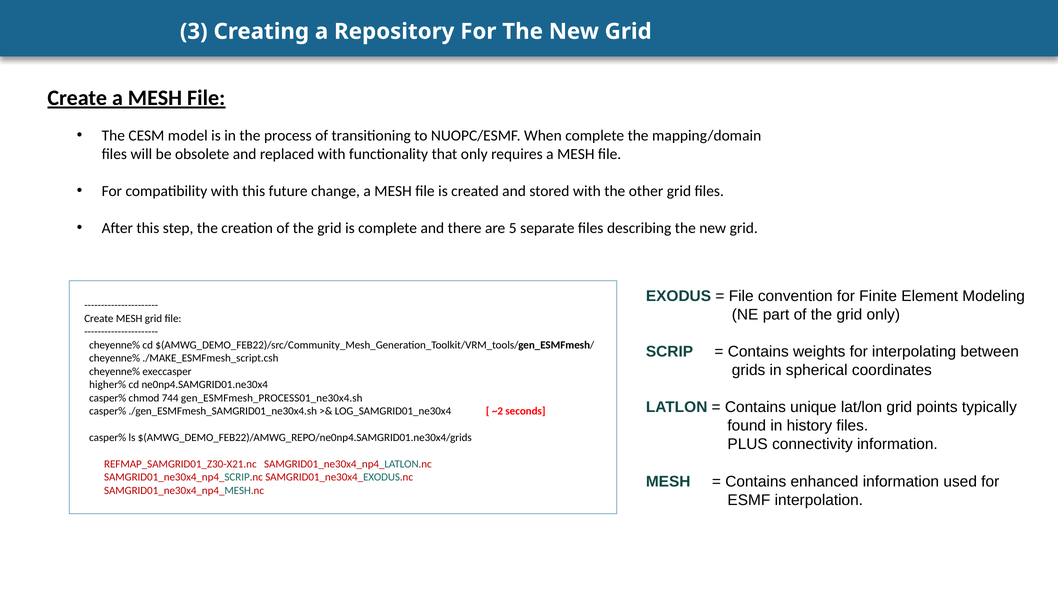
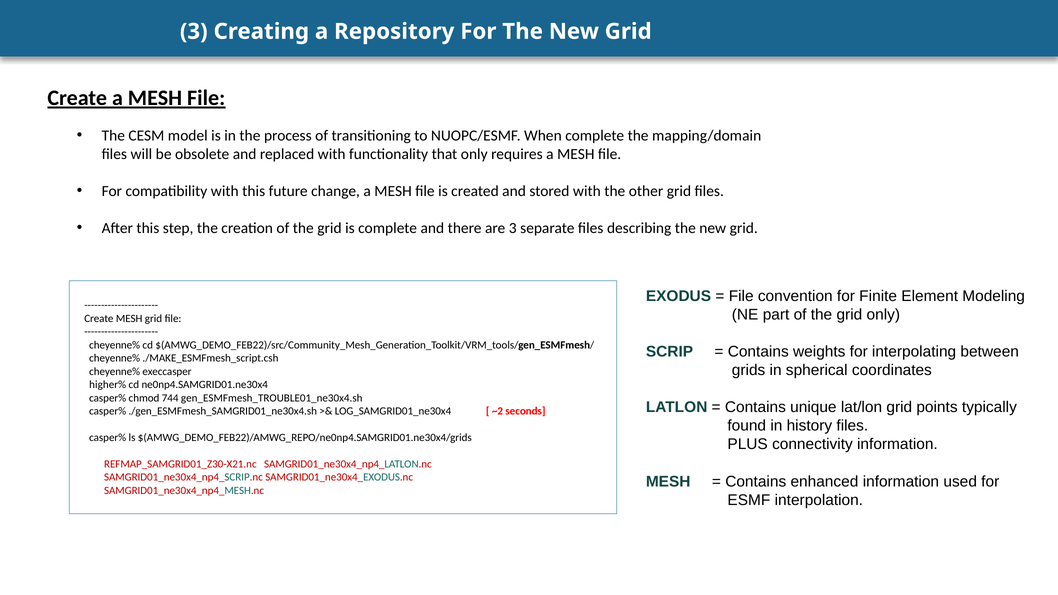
are 5: 5 -> 3 (513, 228)
gen_ESMFmesh_PROCESS01_ne30x4.sh: gen_ESMFmesh_PROCESS01_ne30x4.sh -> gen_ESMFmesh_TROUBLE01_ne30x4.sh (272, 398)
